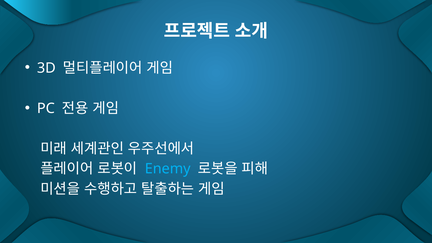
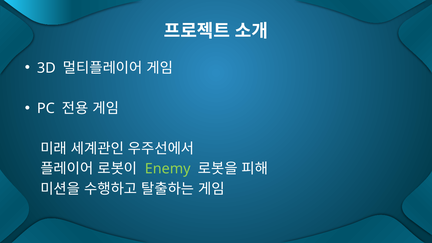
Enemy colour: light blue -> light green (168, 169)
